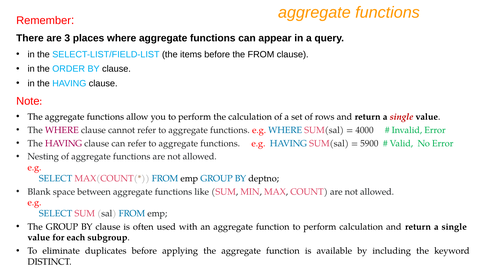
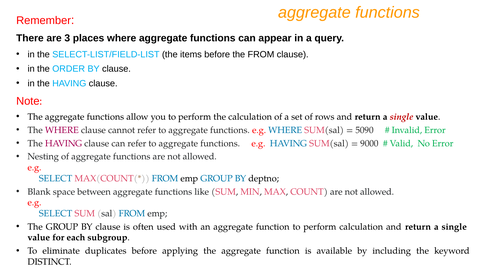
4000: 4000 -> 5090 (364, 130)
5900: 5900 -> 9000 (369, 144)
